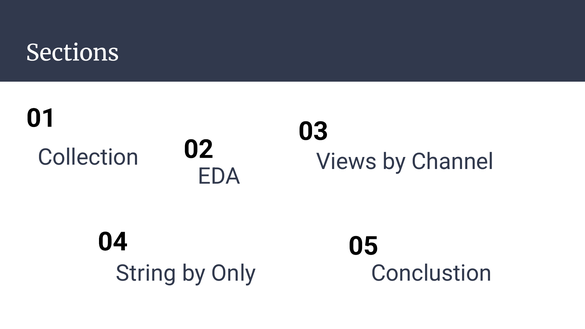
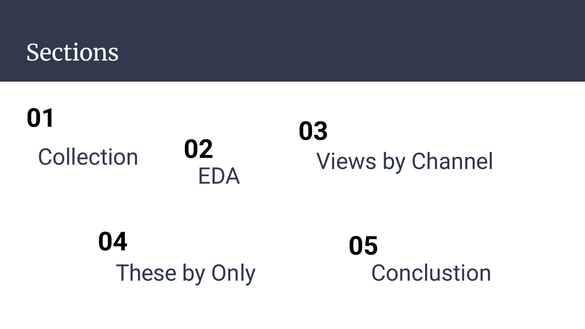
String: String -> These (146, 273)
